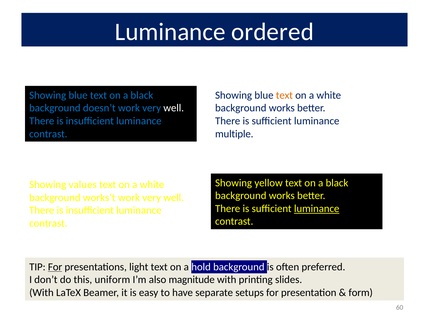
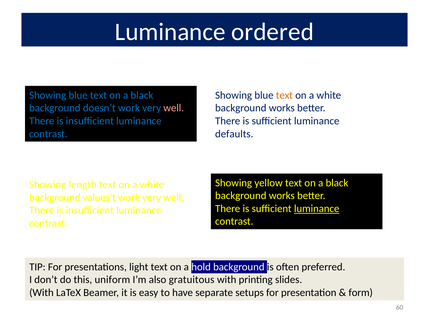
well colour: white -> pink (174, 108)
multiple: multiple -> defaults (234, 134)
values: values -> length (83, 184)
works’t: works’t -> values’t (99, 197)
For underline: present -> none (55, 267)
magnitude: magnitude -> gratuitous (192, 280)
